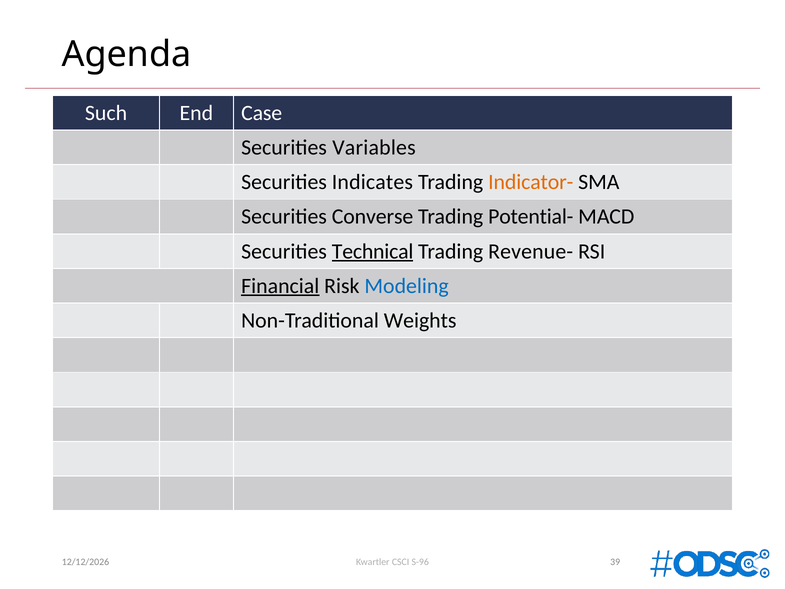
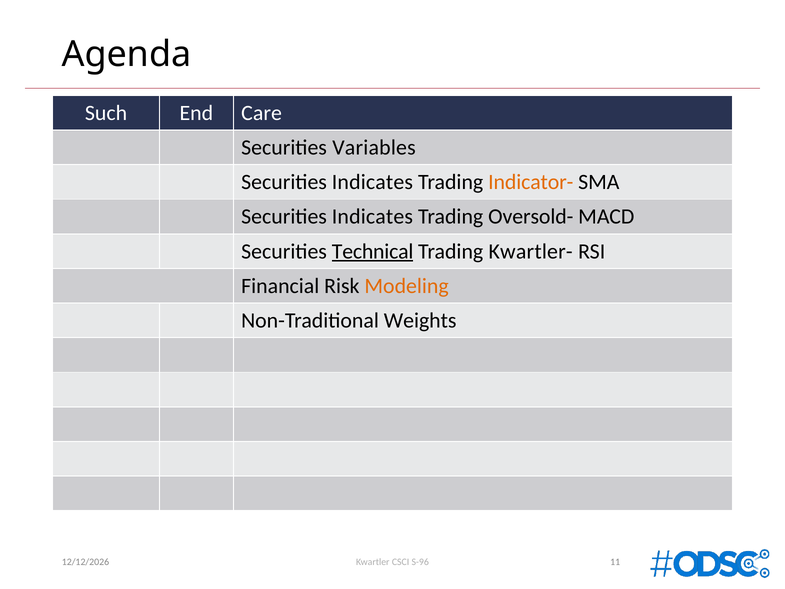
Case: Case -> Care (262, 113)
Converse: Converse -> Indicates (372, 217)
Potential-: Potential- -> Oversold- (531, 217)
Revenue-: Revenue- -> Kwartler- (531, 251)
Financial underline: present -> none (280, 286)
Modeling colour: blue -> orange (407, 286)
39: 39 -> 11 (615, 562)
